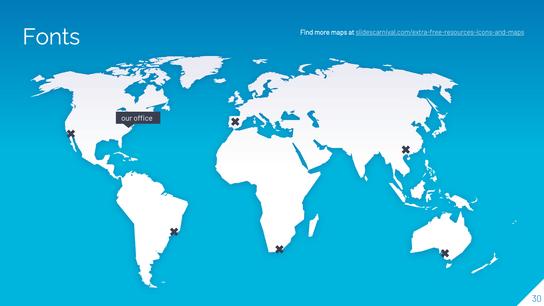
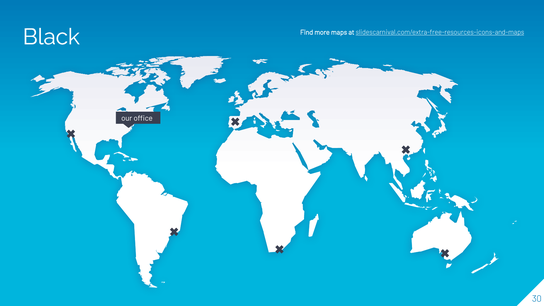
Fonts: Fonts -> Black (51, 37)
